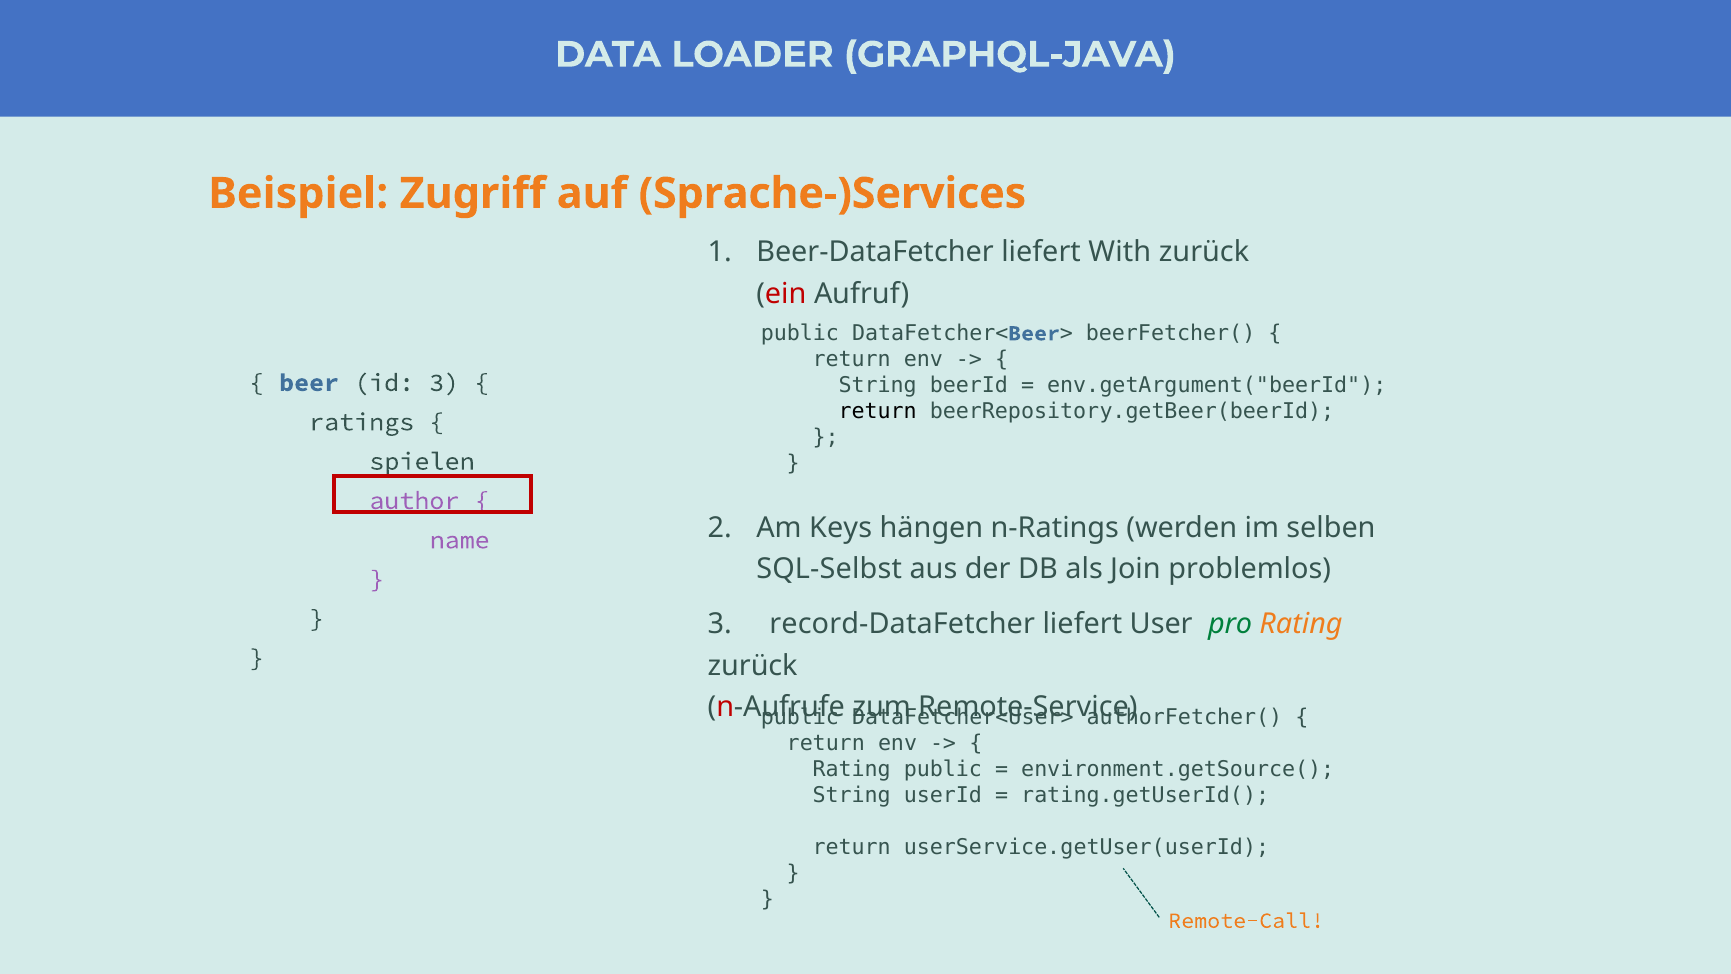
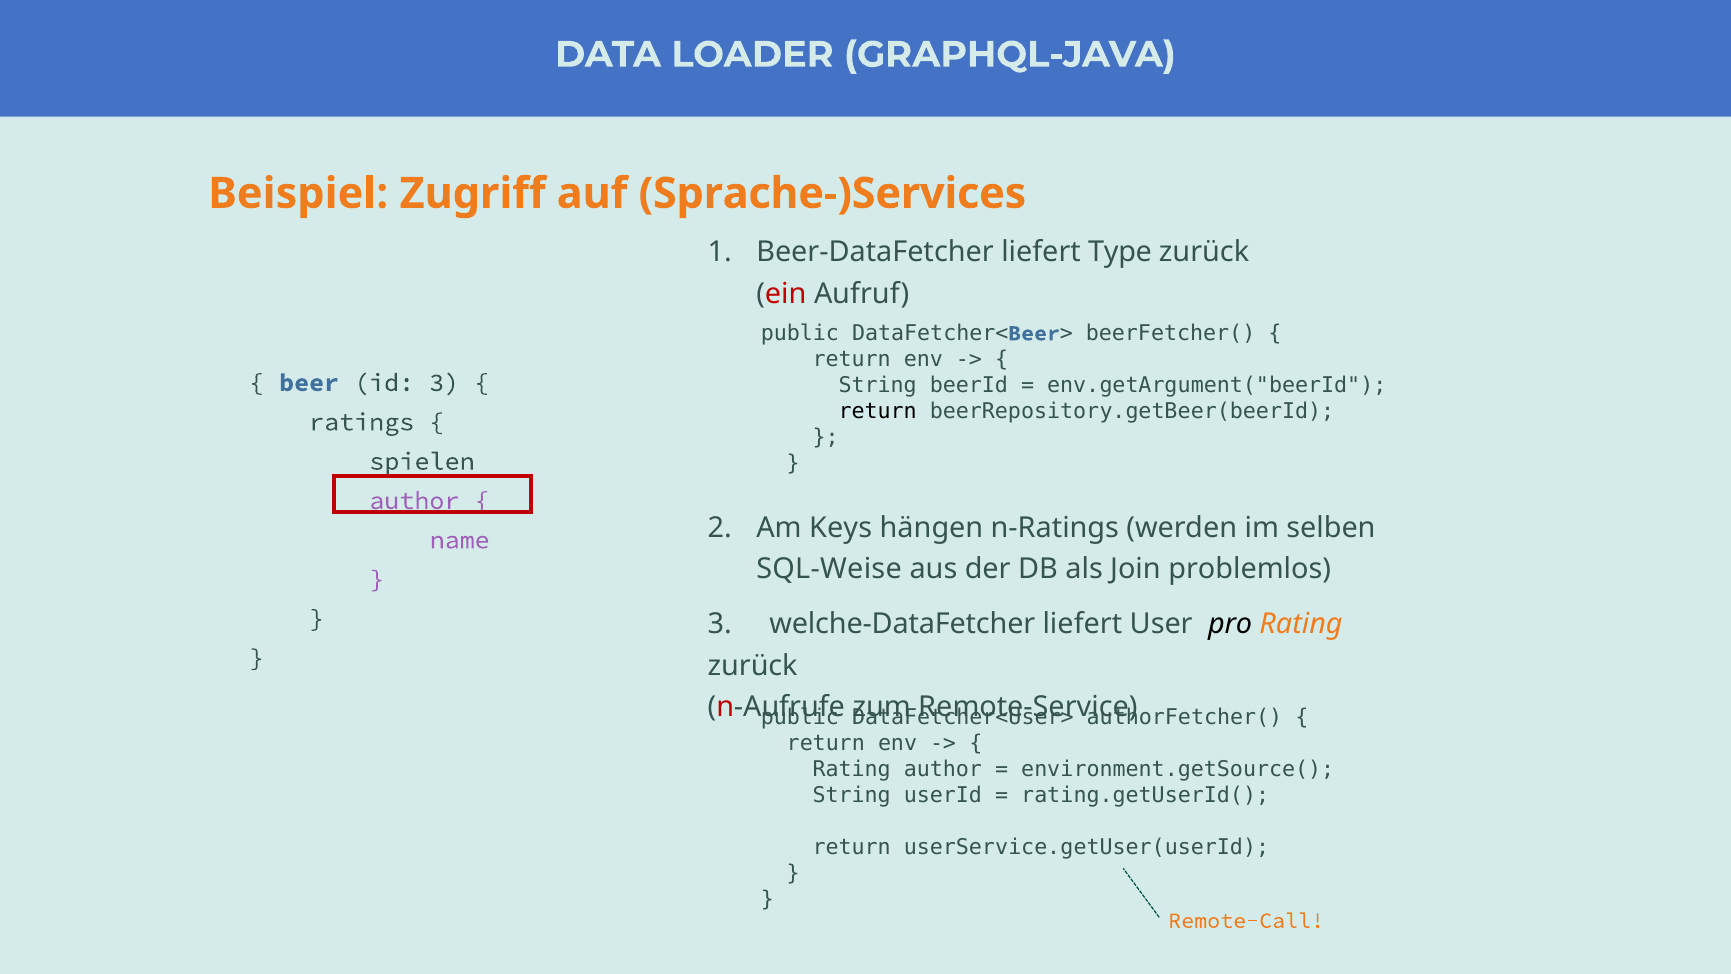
With: With -> Type (1120, 252)
SQL-Selbst: SQL-Selbst -> SQL-Weise (829, 569)
record-DataFetcher: record-DataFetcher -> welche-DataFetcher (902, 624)
pro colour: green -> black (1230, 624)
Rating public: public -> author (943, 769)
